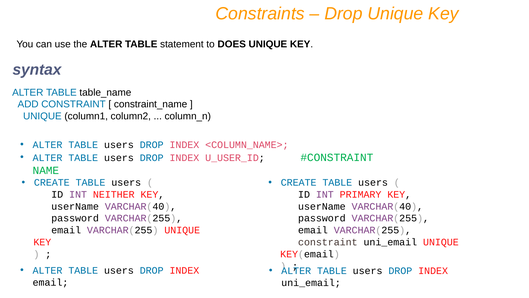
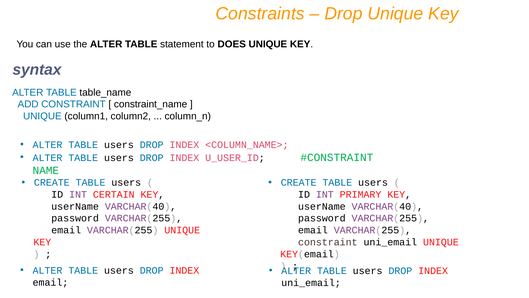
NEITHER: NEITHER -> CERTAIN (114, 194)
